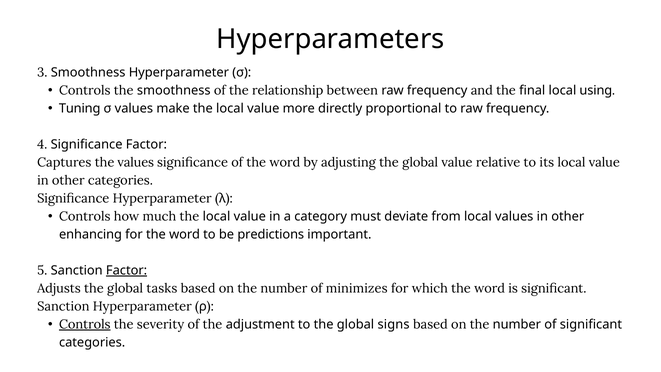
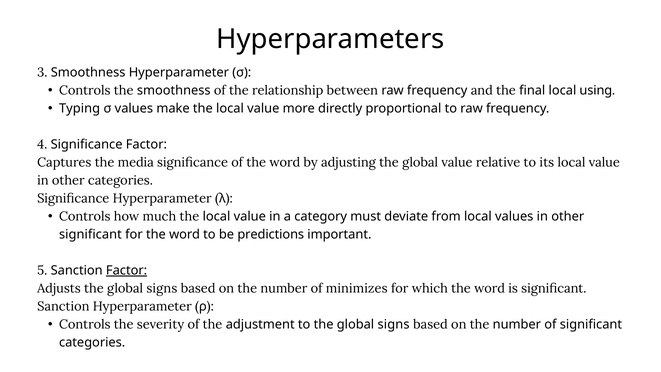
Tuning: Tuning -> Typing (80, 108)
the values: values -> media (136, 162)
enhancing: enhancing -> significant (90, 234)
Adjusts the global tasks: tasks -> signs (162, 288)
Controls underline: present -> none (85, 324)
